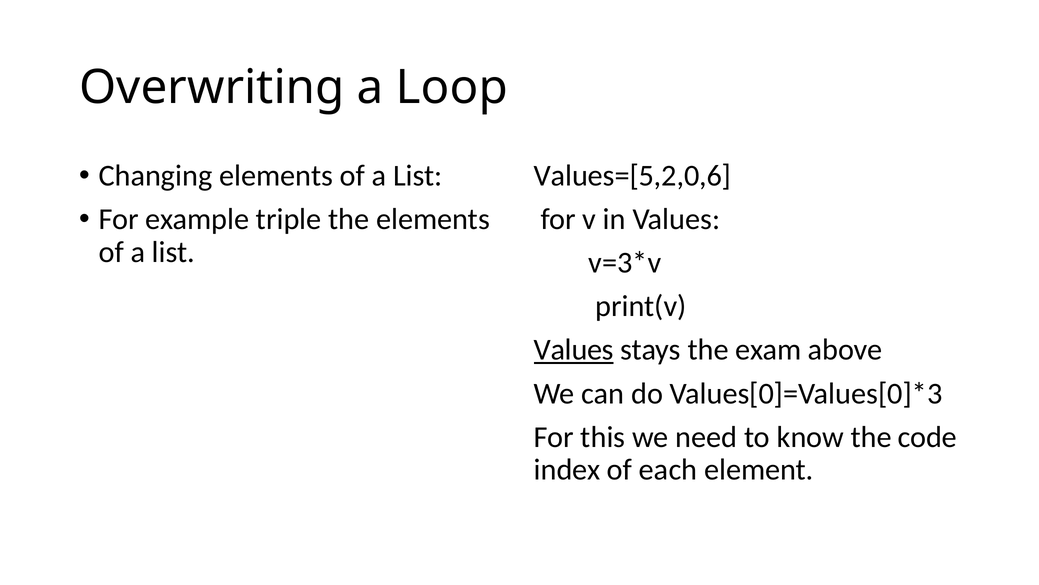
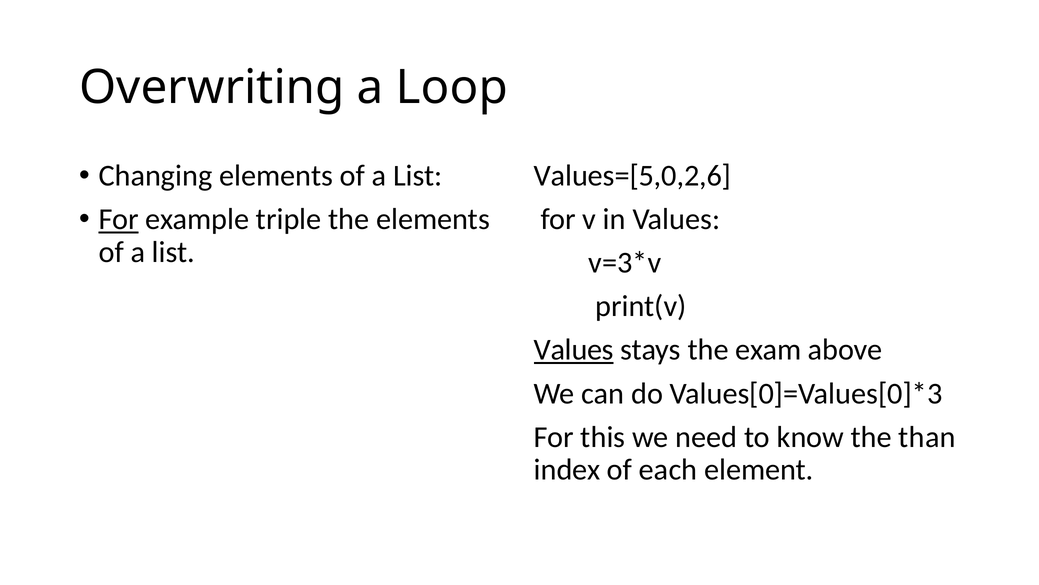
Values=[5,2,0,6: Values=[5,2,0,6 -> Values=[5,0,2,6 (632, 176)
For underline: none -> present (119, 219)
code: code -> than (927, 437)
